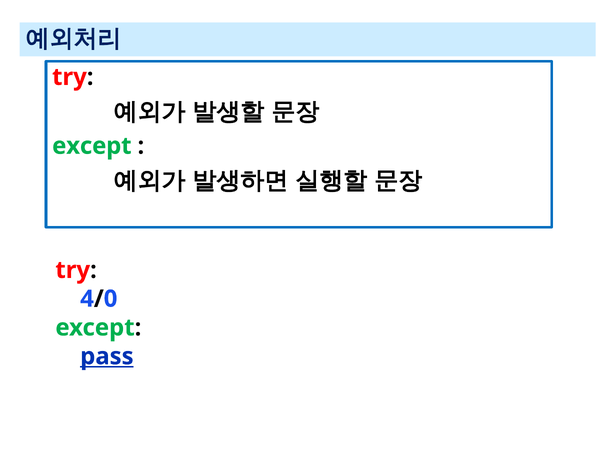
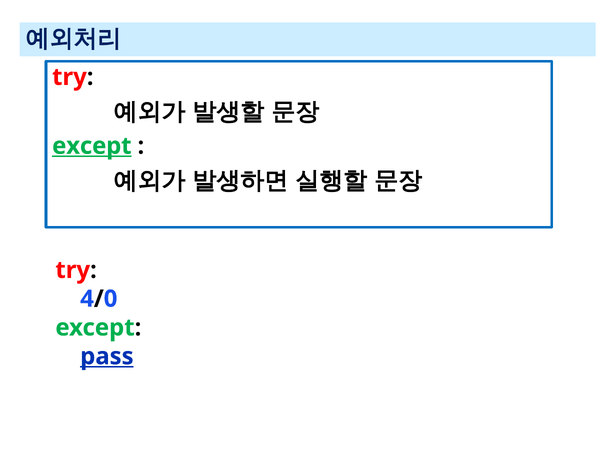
except underline: none -> present (92, 146)
